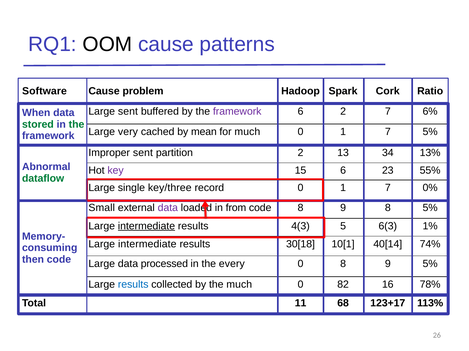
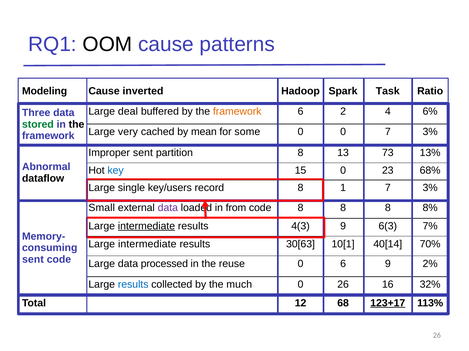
Software: Software -> Modeling (45, 91)
problem: problem -> inverted (143, 91)
Cork: Cork -> Task (388, 91)
Large sent: sent -> deal (128, 111)
framework colour: purple -> orange (237, 111)
2 7: 7 -> 4 (388, 111)
When: When -> Three (36, 113)
the colour: green -> black (77, 125)
for much: much -> some (247, 132)
1: 1 -> 0 (343, 132)
5%: 5% -> 3% (430, 132)
partition 2: 2 -> 8 (301, 153)
34: 34 -> 73 (388, 153)
key colour: purple -> blue (116, 171)
15 6: 6 -> 0 (343, 171)
55%: 55% -> 68% (430, 171)
dataflow colour: green -> black (43, 179)
key/three: key/three -> key/users (170, 188)
record 0: 0 -> 8 (301, 188)
1 7 0%: 0% -> 3% (430, 188)
code 8 9: 9 -> 8 (343, 208)
8 5%: 5% -> 8% (430, 208)
4(3 5: 5 -> 9 (343, 226)
1%: 1% -> 7% (430, 226)
30[18: 30[18 -> 30[63 (301, 244)
74%: 74% -> 70% (430, 244)
then: then -> sent (33, 260)
every: every -> reuse (232, 264)
0 8: 8 -> 6 (343, 264)
9 5%: 5% -> 2% (430, 264)
0 82: 82 -> 26 (343, 285)
78%: 78% -> 32% (430, 285)
11: 11 -> 12 (301, 304)
123+17 underline: none -> present (388, 304)
